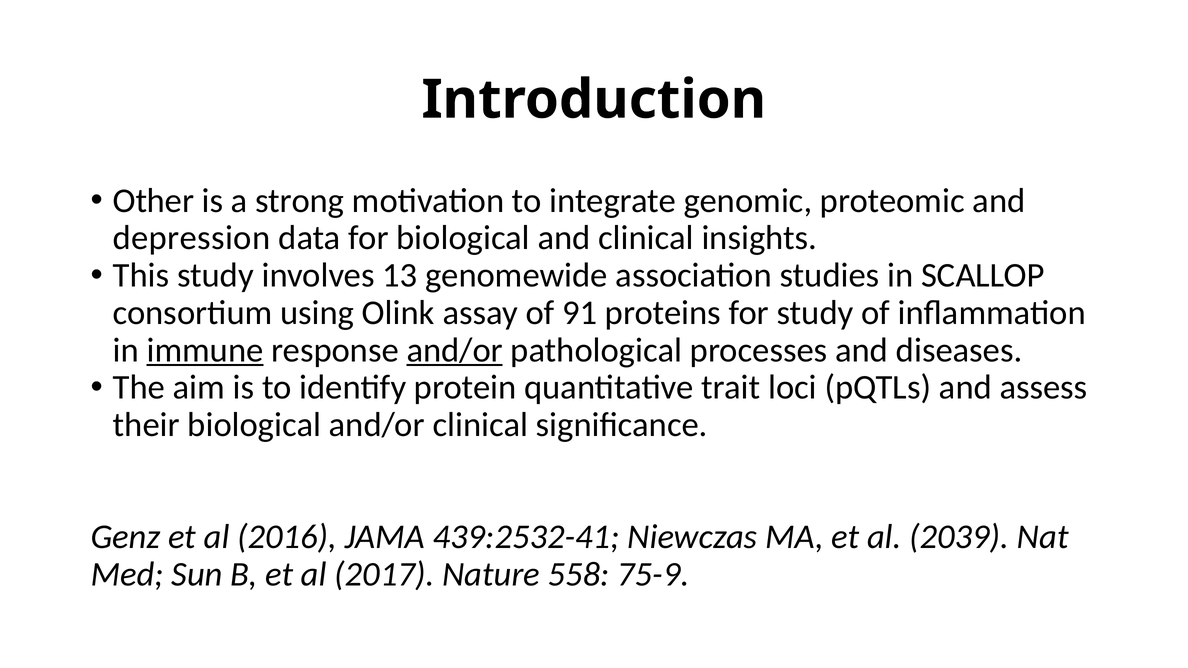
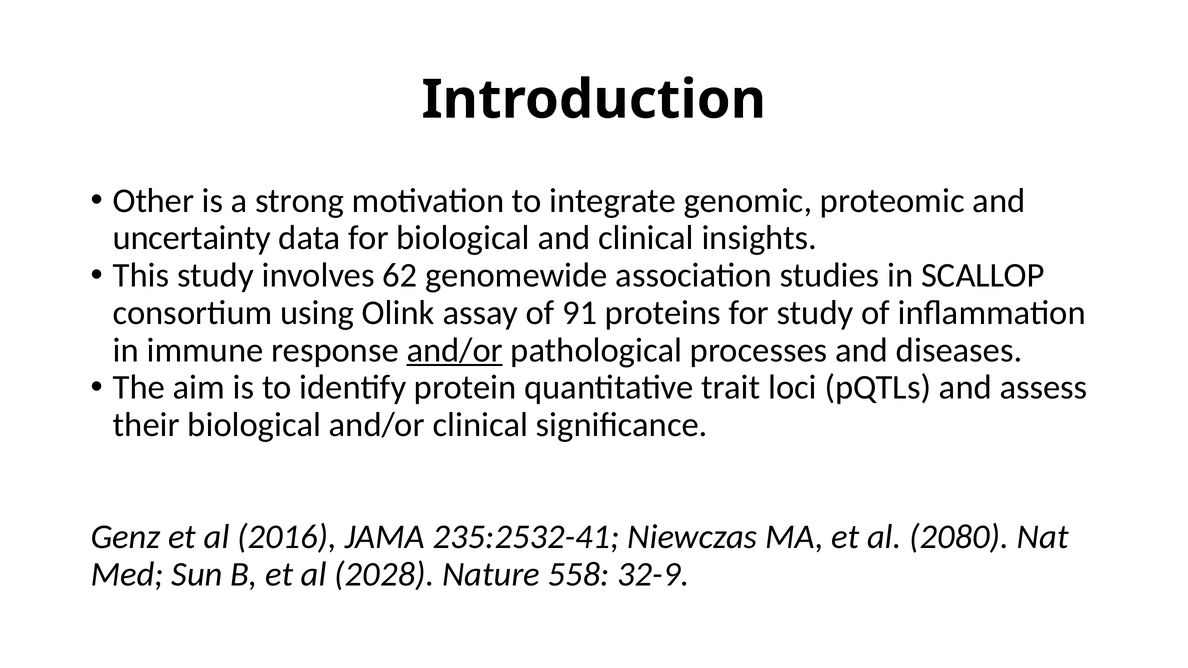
depression: depression -> uncertainty (192, 238)
13: 13 -> 62 (400, 276)
immune underline: present -> none (205, 350)
439:2532-41: 439:2532-41 -> 235:2532-41 (526, 537)
2039: 2039 -> 2080 (959, 537)
2017: 2017 -> 2028 (384, 574)
75-9: 75-9 -> 32-9 (653, 574)
